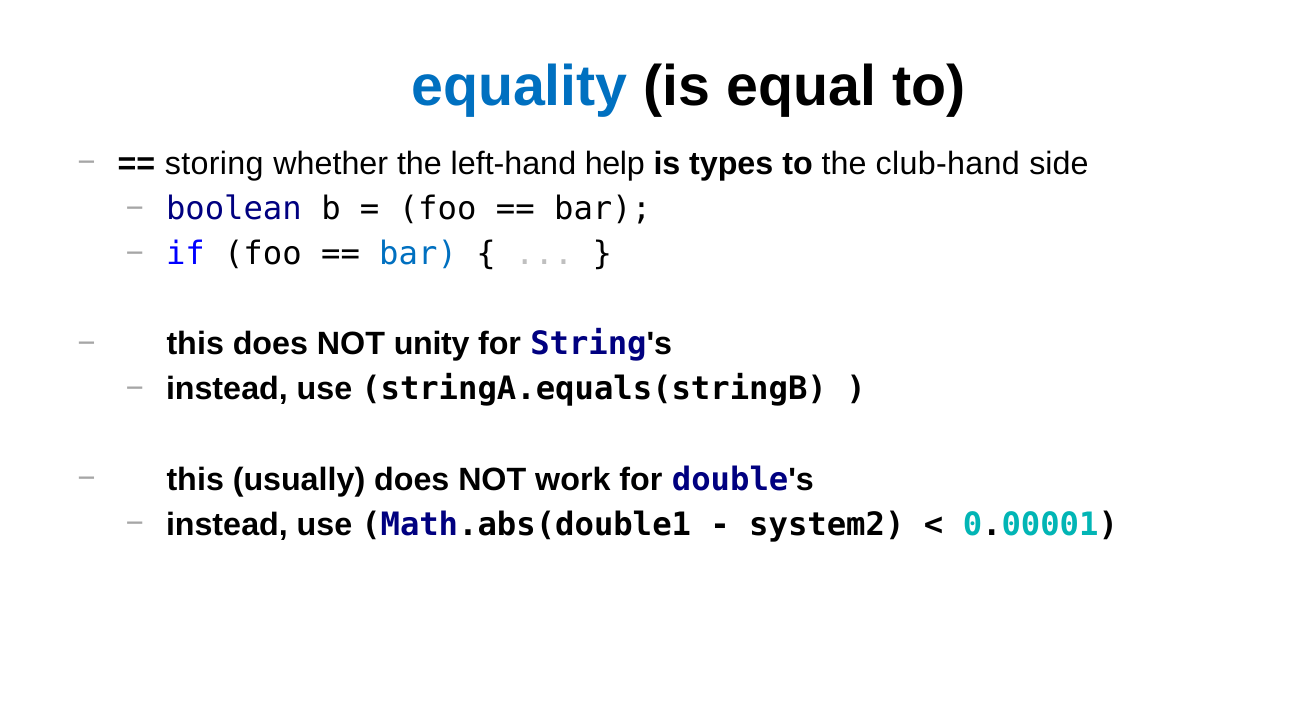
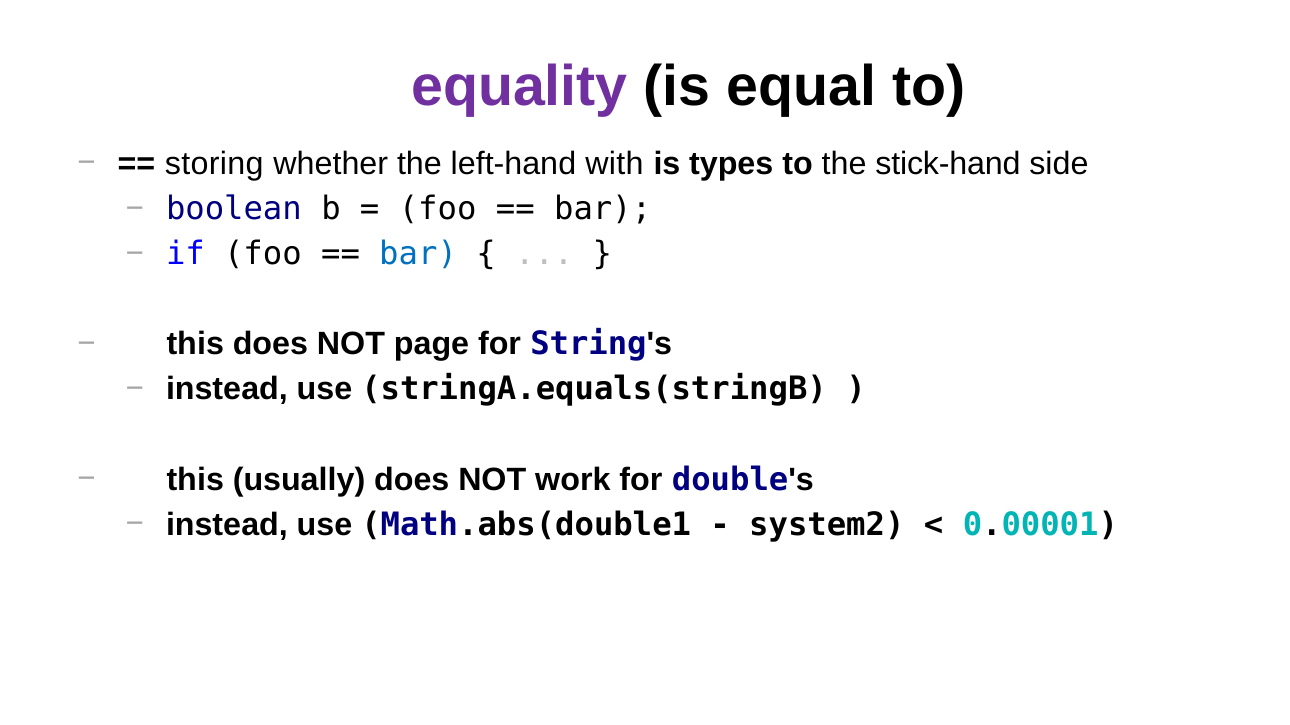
equality colour: blue -> purple (519, 87)
help: help -> with (614, 164)
club-hand: club-hand -> stick-hand (948, 164)
unity: unity -> page (432, 345)
